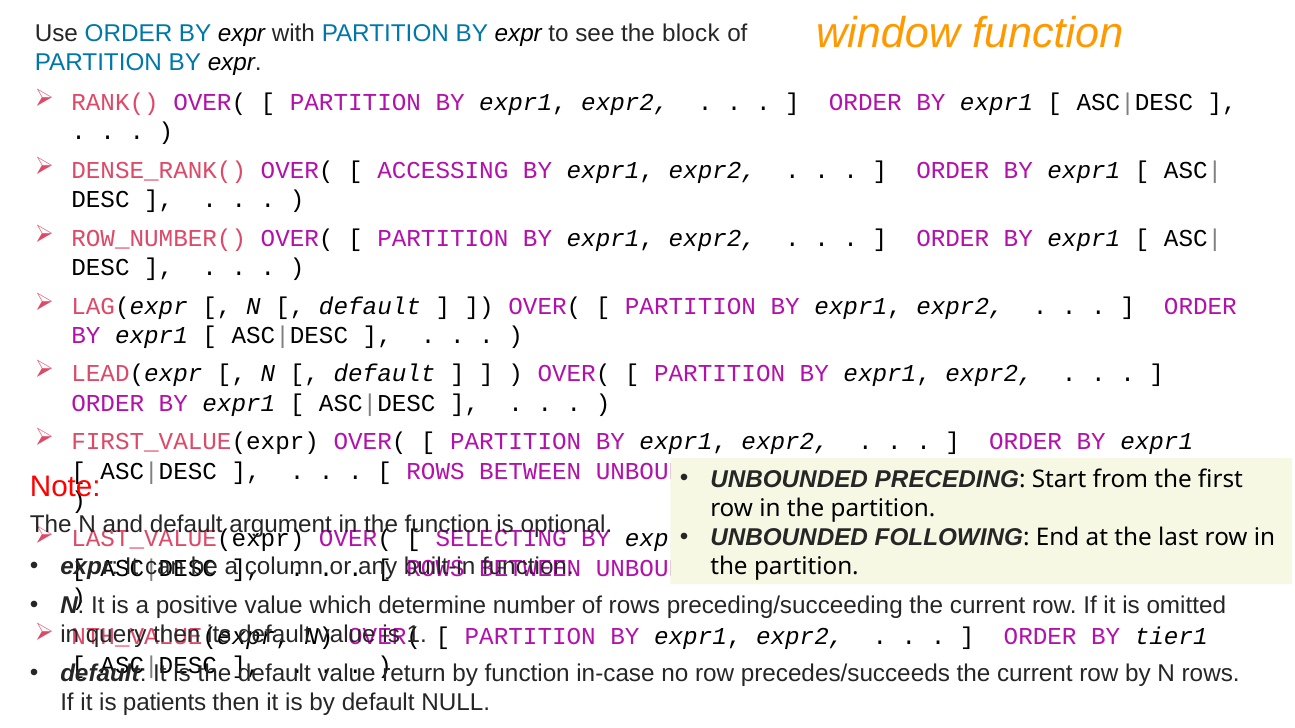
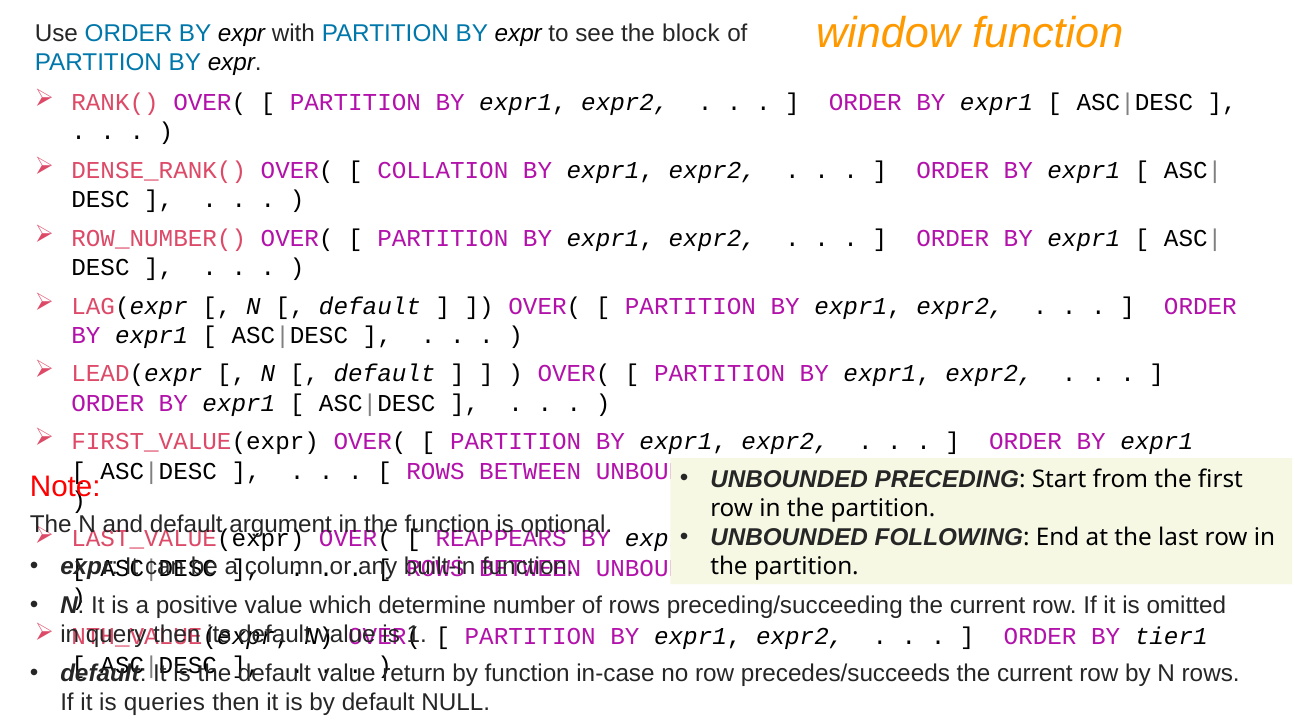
ACCESSING: ACCESSING -> COLLATION (443, 170)
SELECTING: SELECTING -> REAPPEARS (501, 539)
patients: patients -> queries (164, 703)
